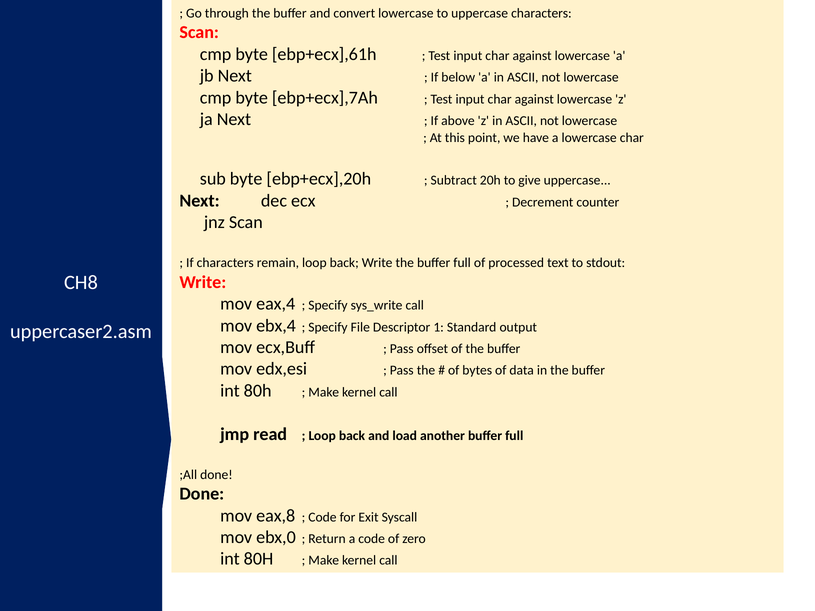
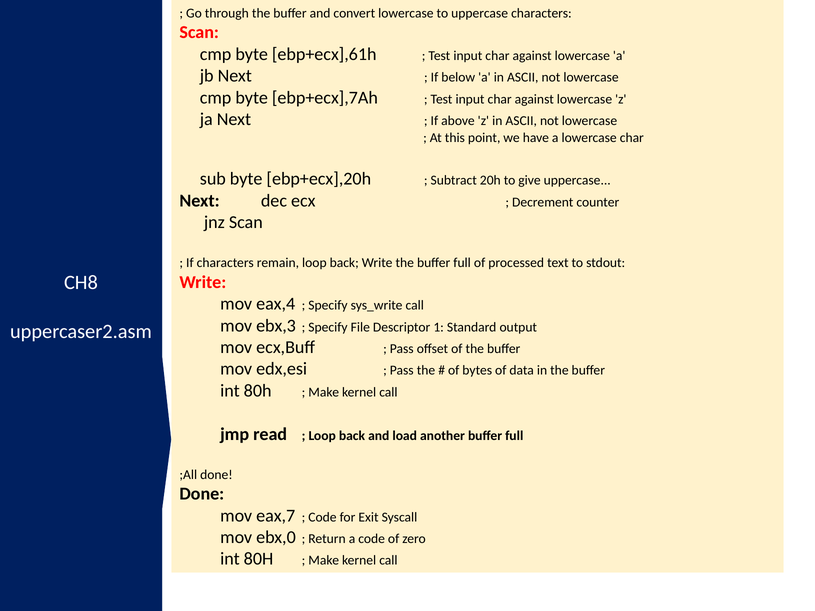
ebx,4: ebx,4 -> ebx,3 (276, 326)
eax,8: eax,8 -> eax,7 (276, 516)
